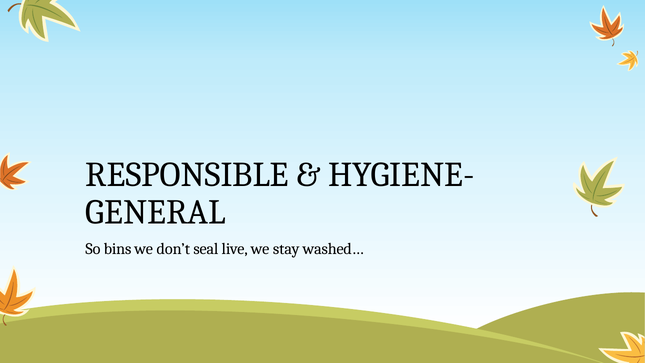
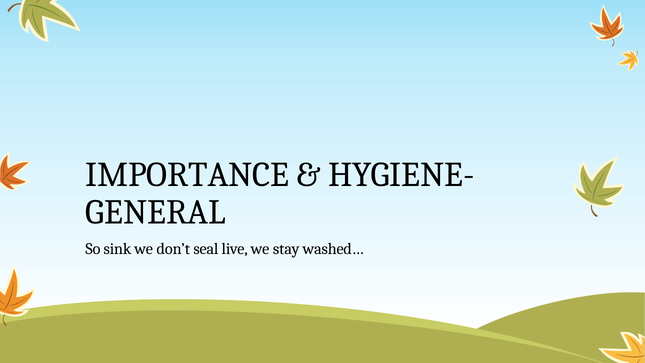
RESPONSIBLE: RESPONSIBLE -> IMPORTANCE (187, 175)
bins: bins -> sink (118, 249)
